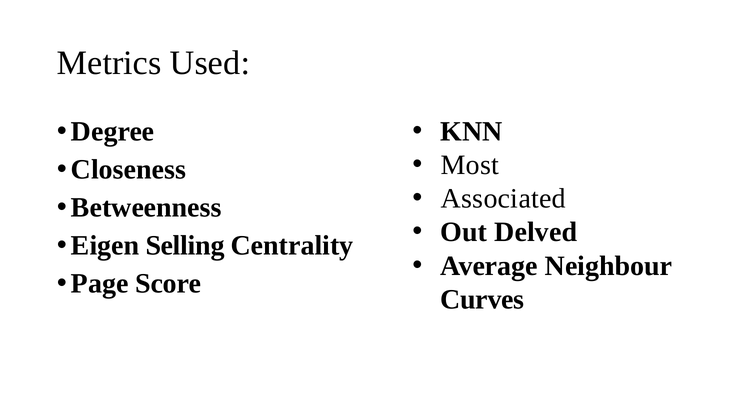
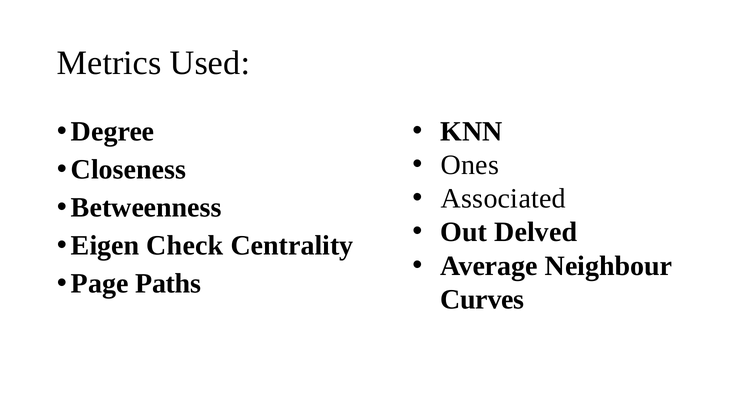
Most: Most -> Ones (470, 165)
Selling: Selling -> Check (185, 246)
Score: Score -> Paths (168, 284)
